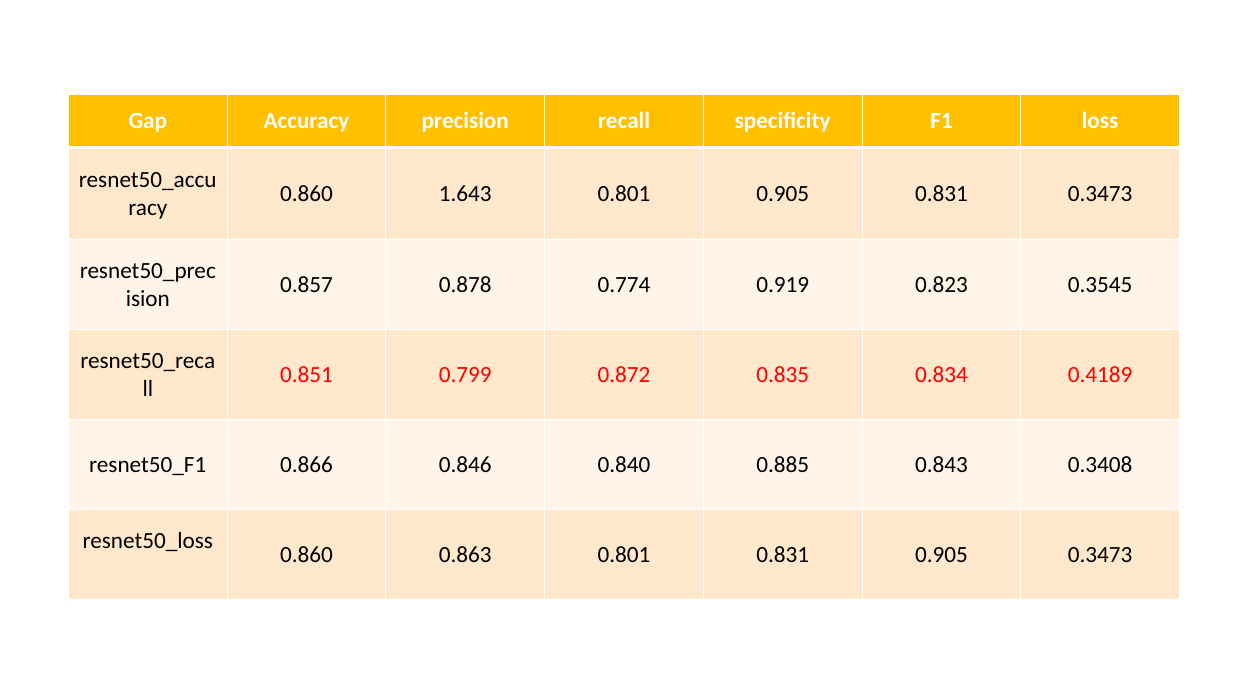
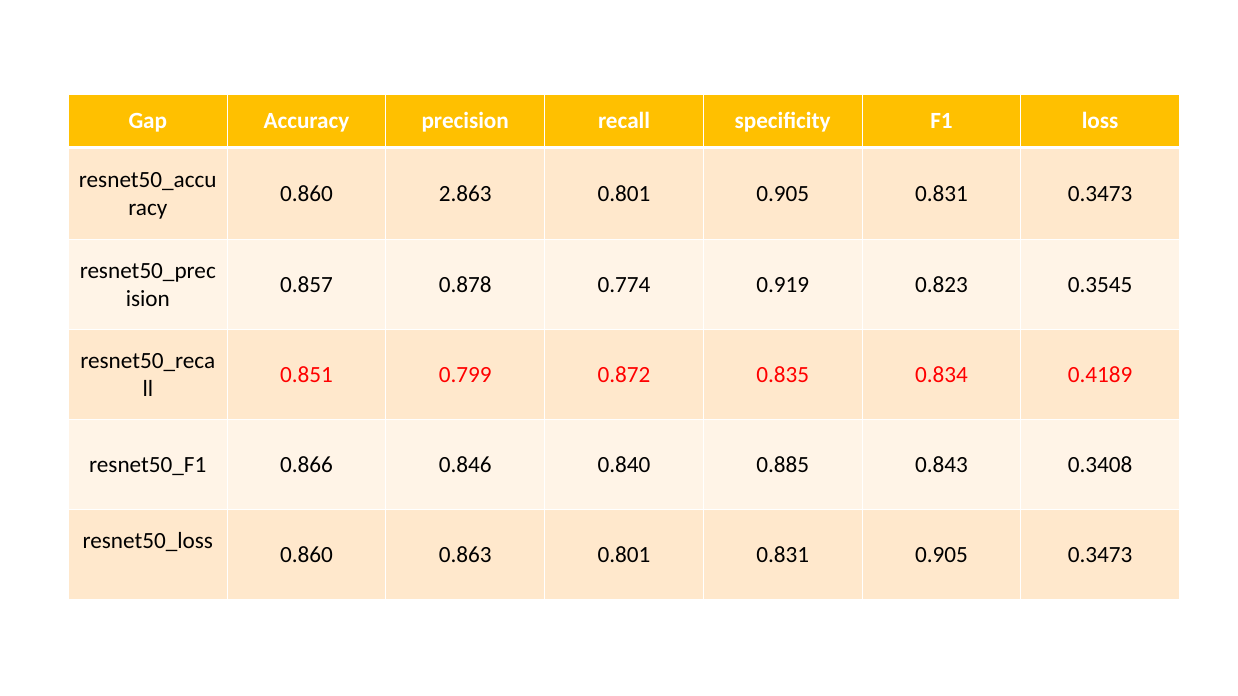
1.643: 1.643 -> 2.863 (465, 194)
